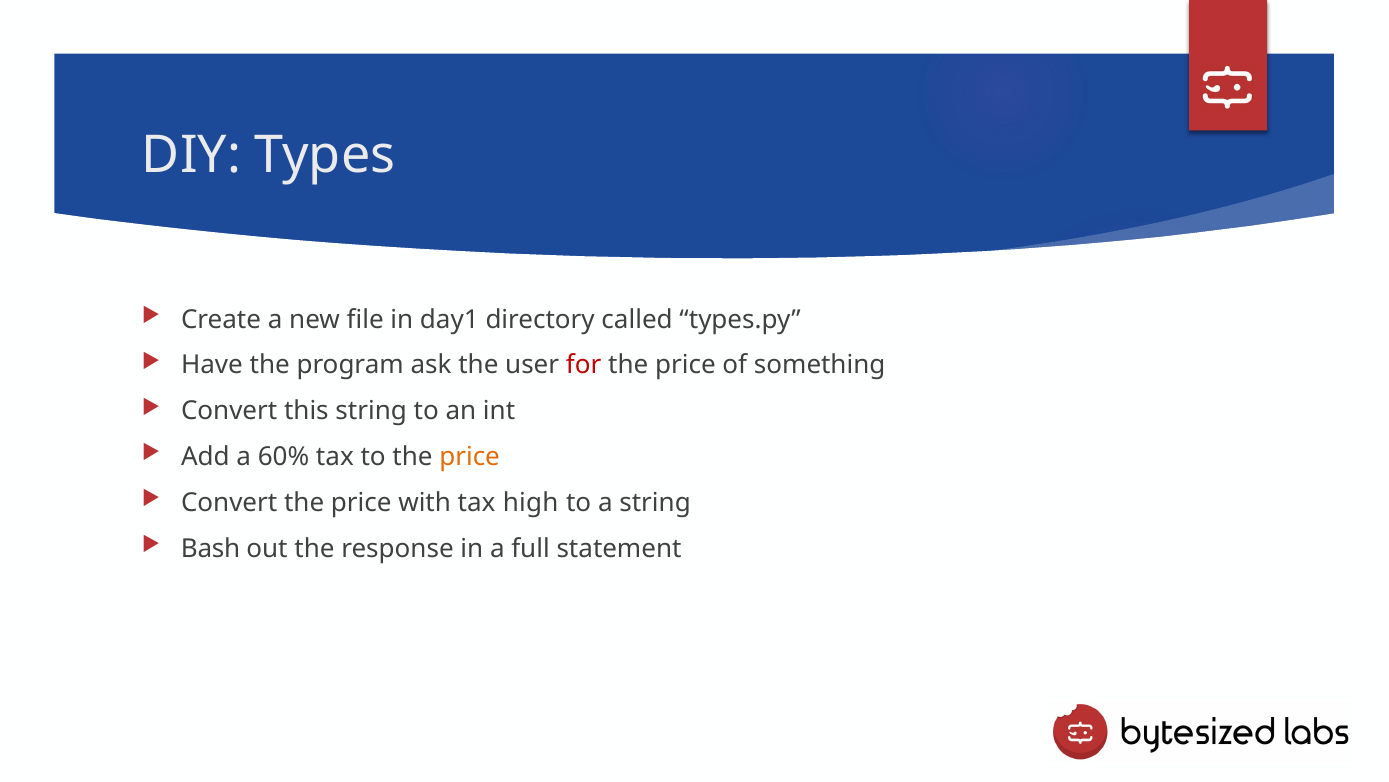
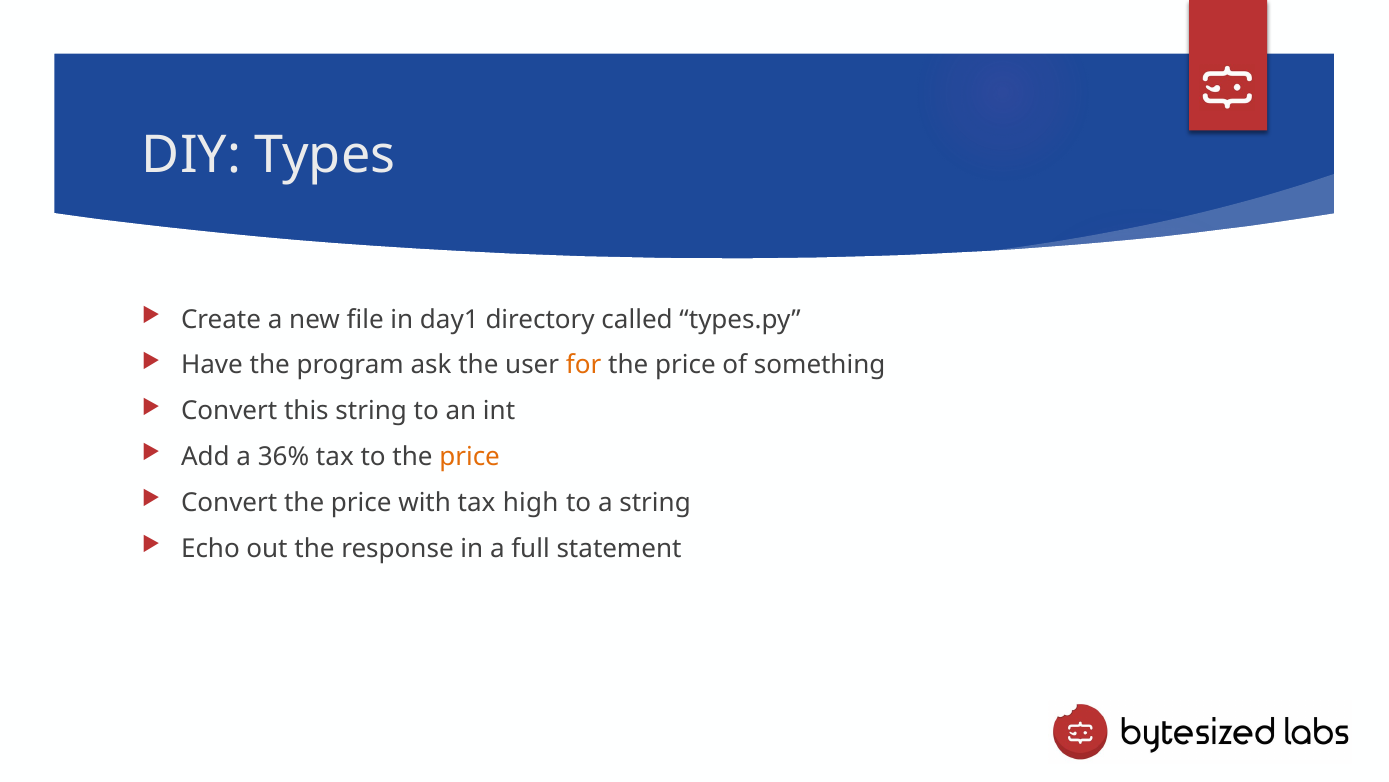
for colour: red -> orange (584, 365)
60%: 60% -> 36% (284, 456)
Bash: Bash -> Echo (210, 548)
